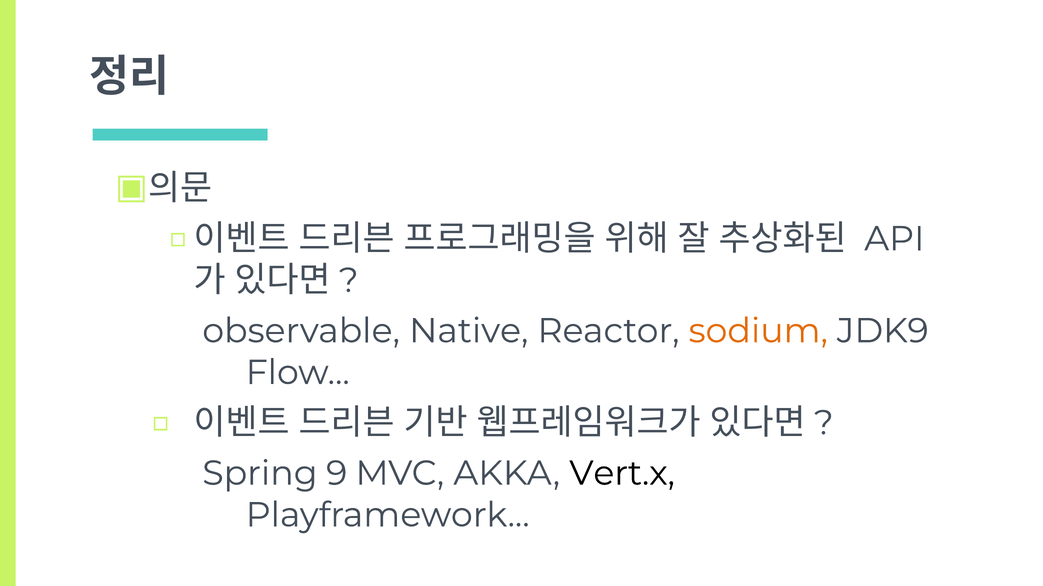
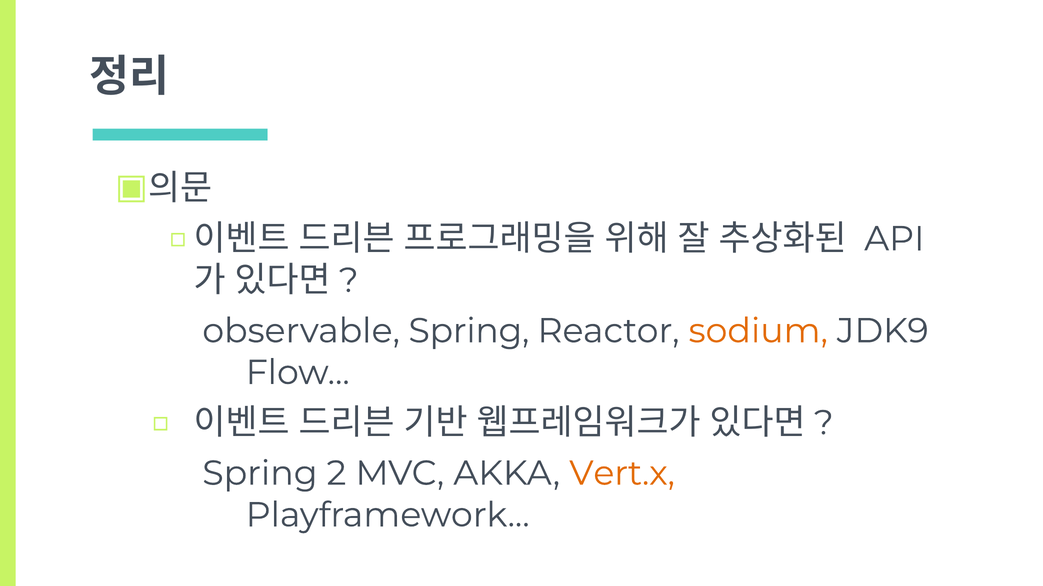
observable Native: Native -> Spring (469, 331)
9: 9 -> 2 (336, 474)
Vert.x colour: black -> orange (622, 474)
